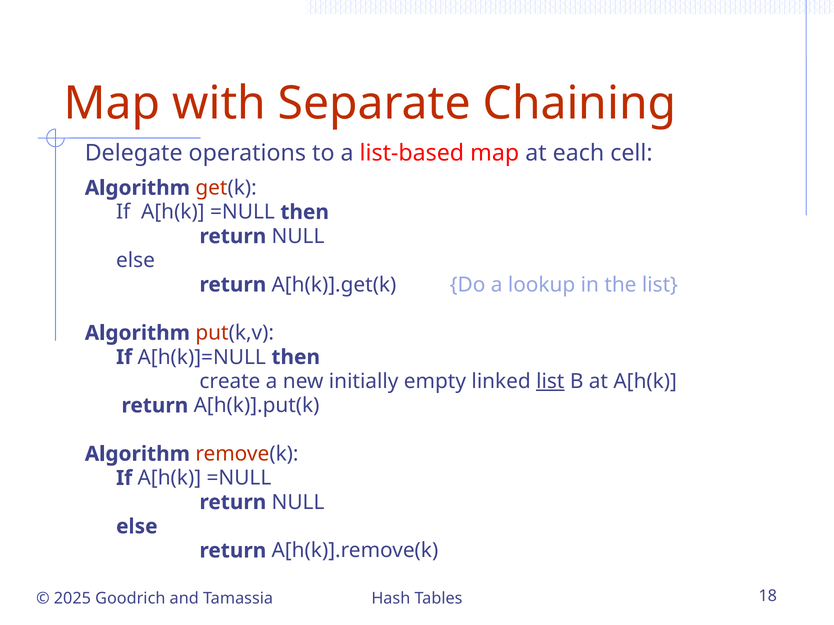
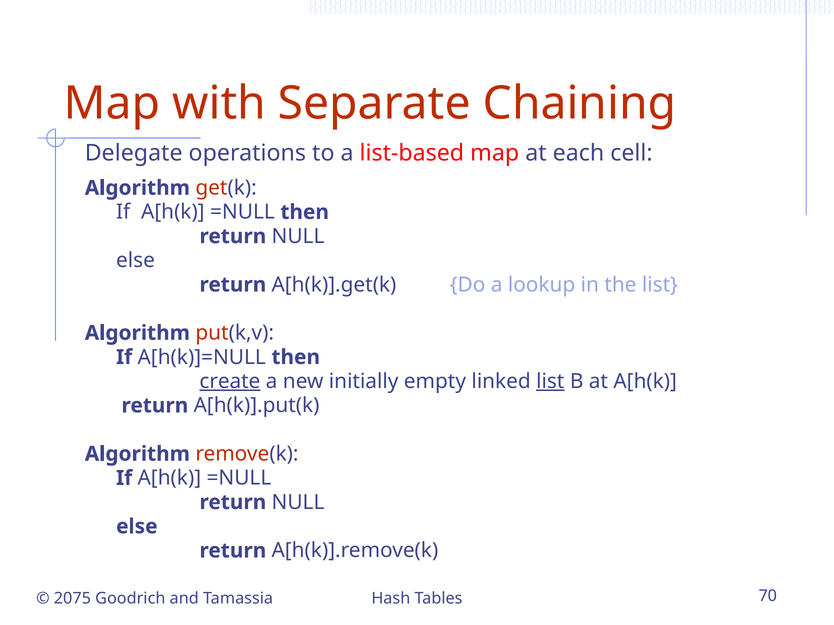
create underline: none -> present (230, 382)
2025: 2025 -> 2075 (72, 599)
18: 18 -> 70 (768, 596)
